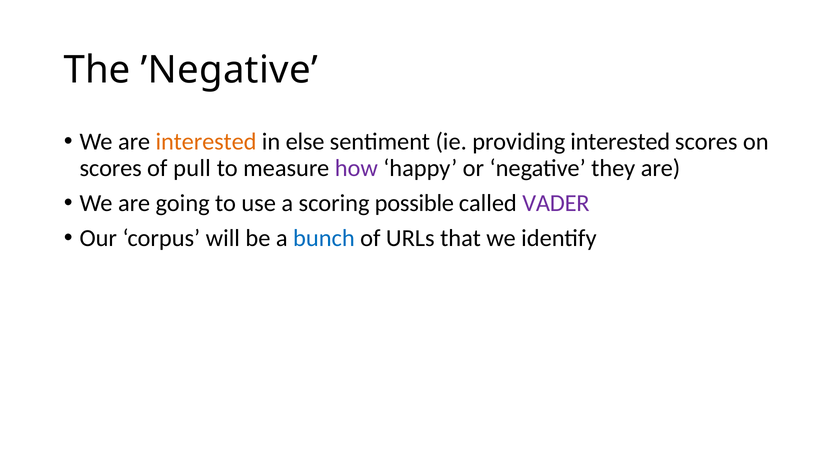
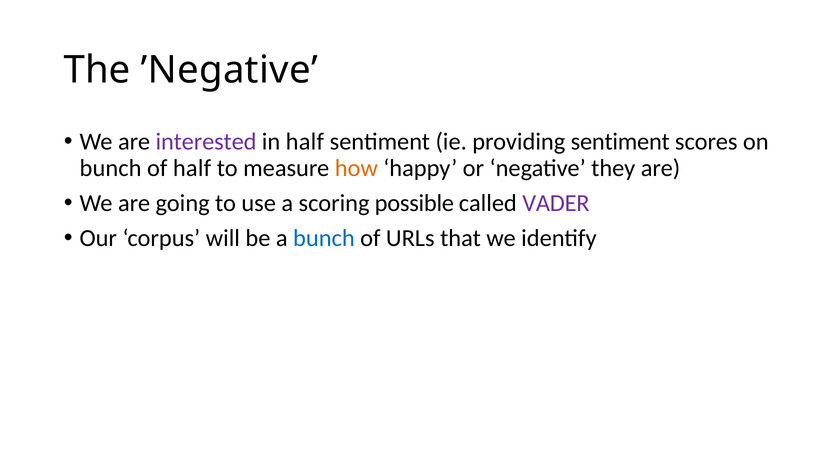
interested colour: orange -> purple (206, 142)
in else: else -> half (305, 142)
providing interested: interested -> sentiment (620, 142)
scores: scores -> bunch (111, 168)
of pull: pull -> half (192, 168)
how colour: purple -> orange (356, 168)
